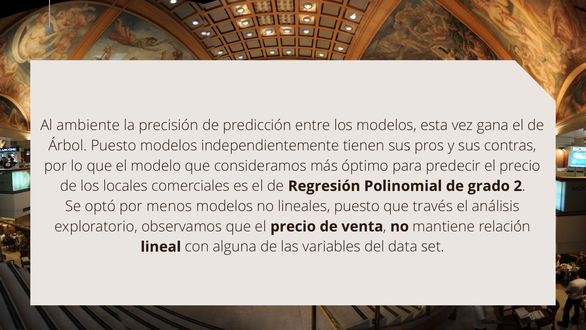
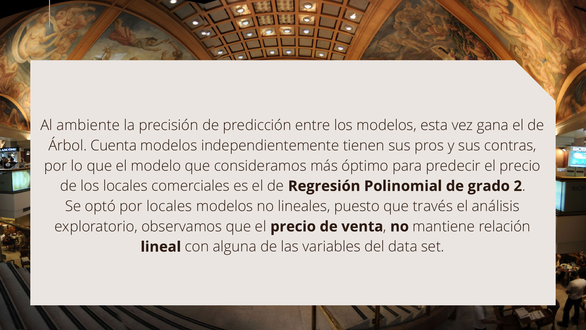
Árbol Puesto: Puesto -> Cuenta (114, 145)
por menos: menos -> locales (169, 206)
